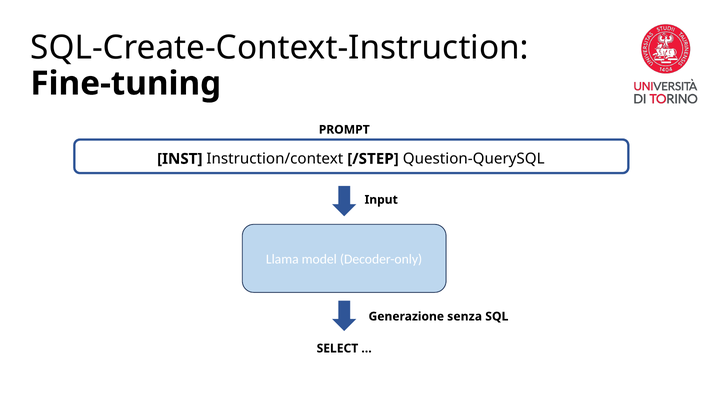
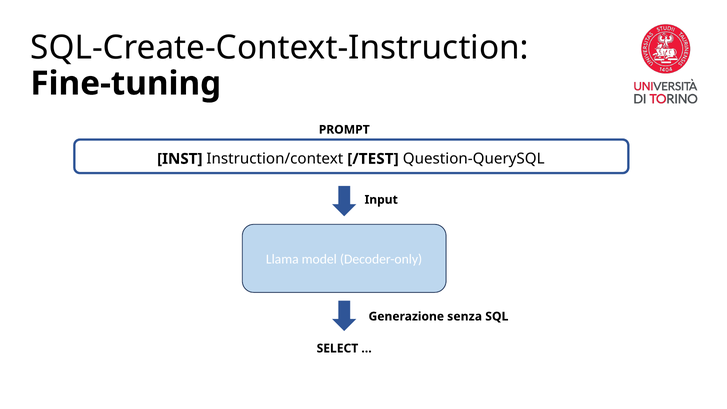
/STEP: /STEP -> /TEST (373, 159)
